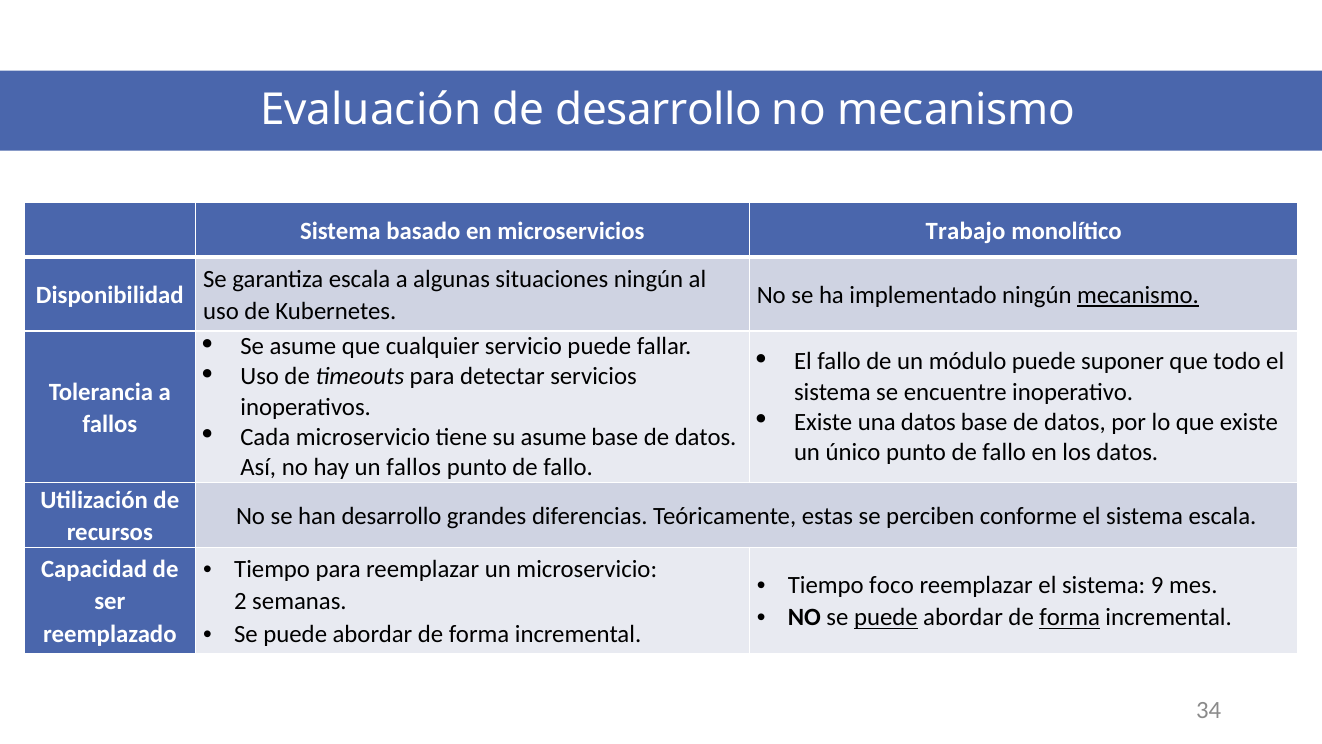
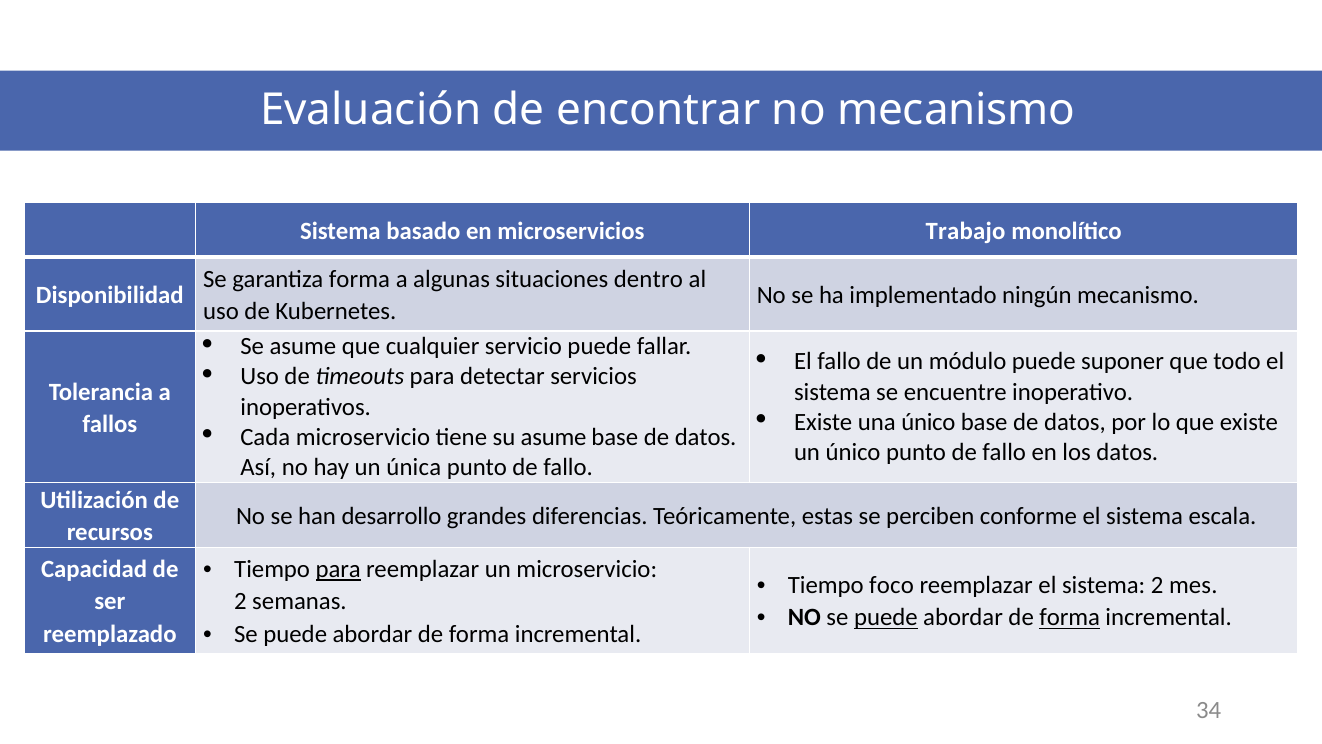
de desarrollo: desarrollo -> encontrar (658, 110)
garantiza escala: escala -> forma (359, 279)
situaciones ningún: ningún -> dentro (648, 279)
mecanismo underline: present -> none (1138, 295)
una datos: datos -> único (928, 422)
un fallos: fallos -> única (414, 467)
para underline: none -> present (338, 569)
sistema 9: 9 -> 2 (1157, 585)
